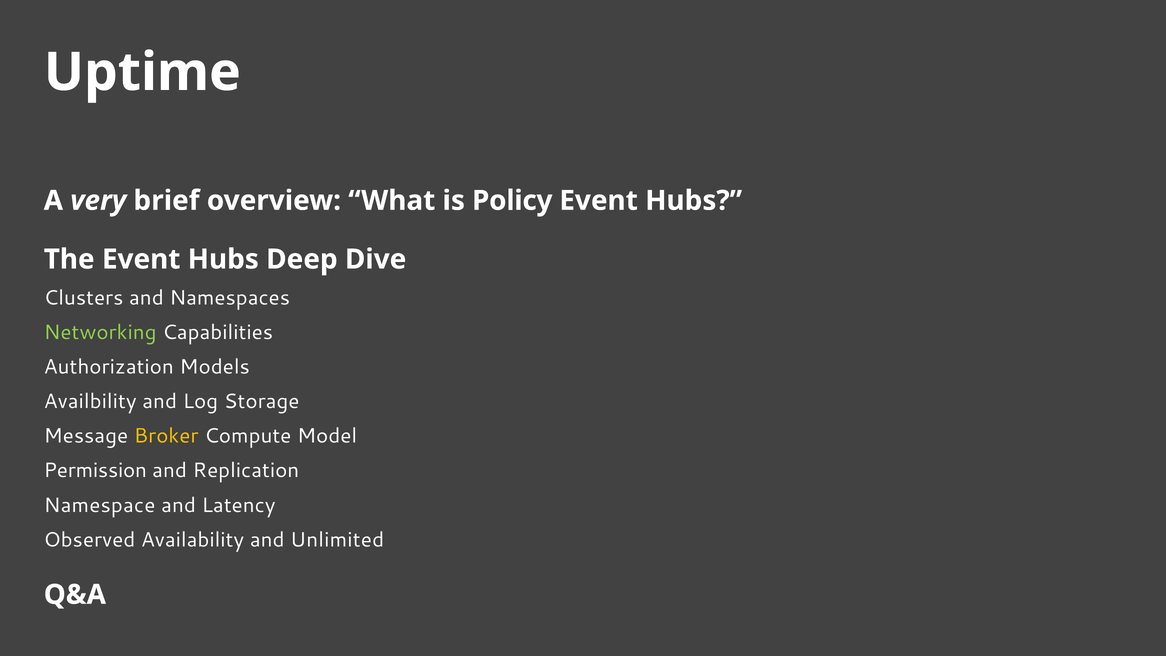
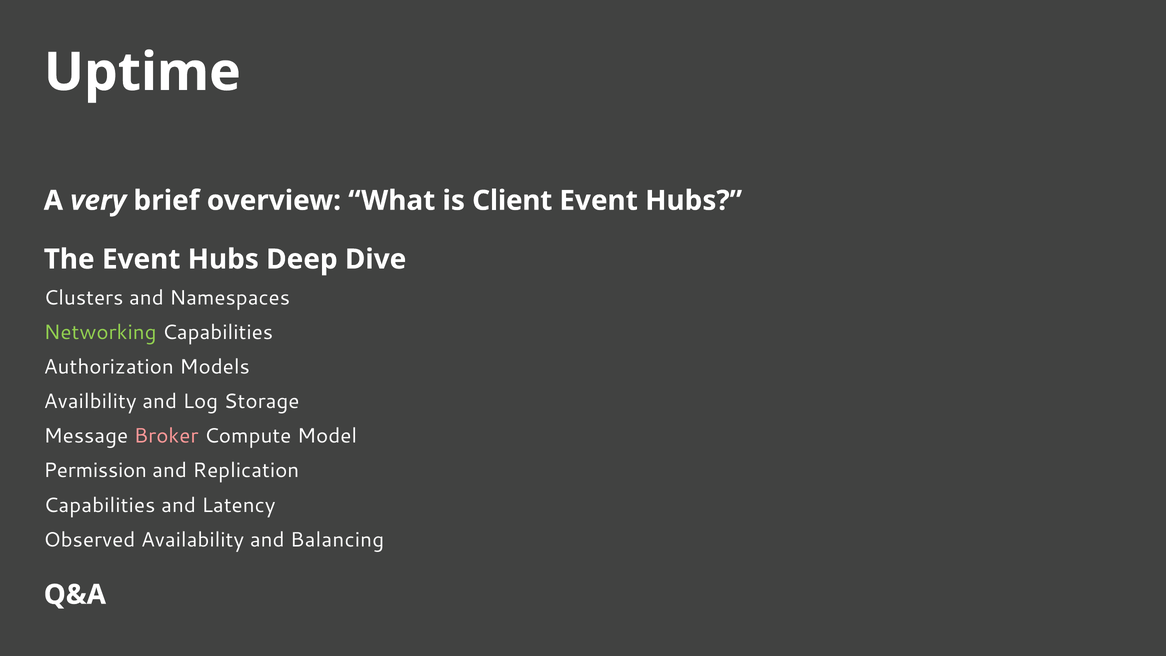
Policy: Policy -> Client (512, 201)
Broker colour: yellow -> pink (166, 436)
Namespace: Namespace -> Capabilities (100, 505)
Unlimited: Unlimited -> Balancing (337, 540)
